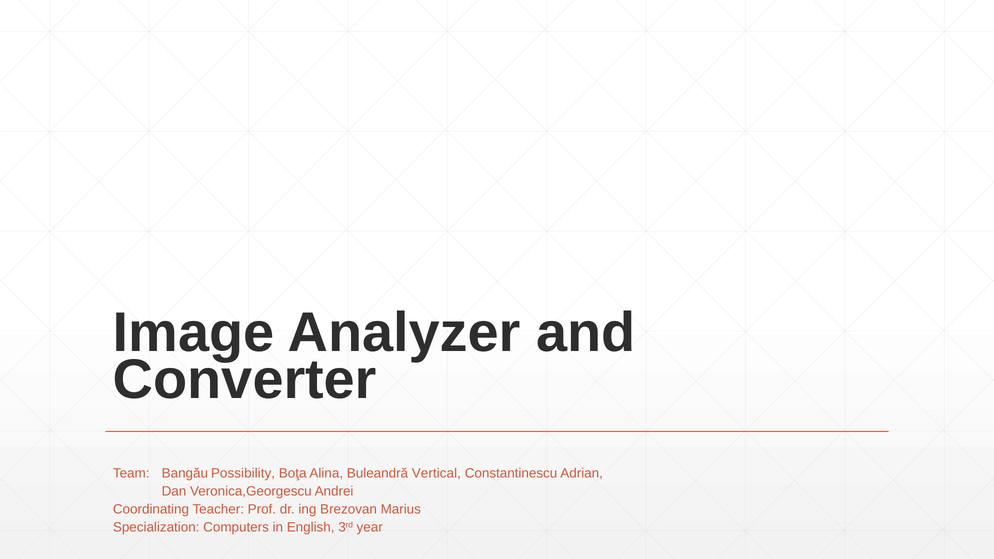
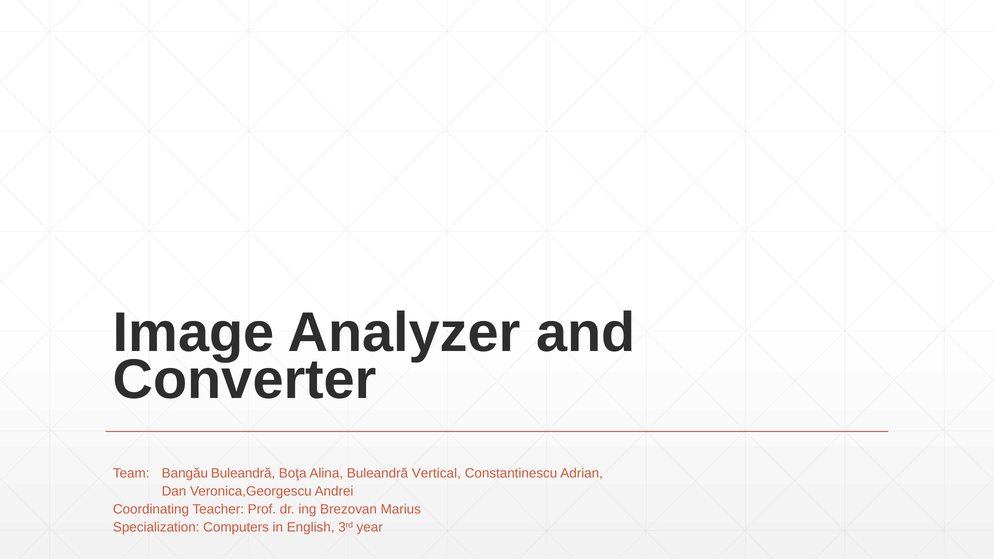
Bangău Possibility: Possibility -> Buleandră (243, 474)
